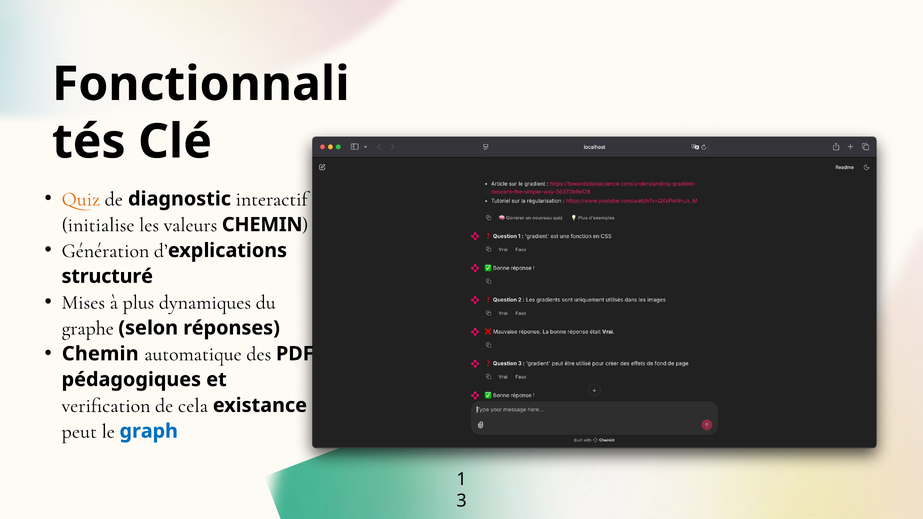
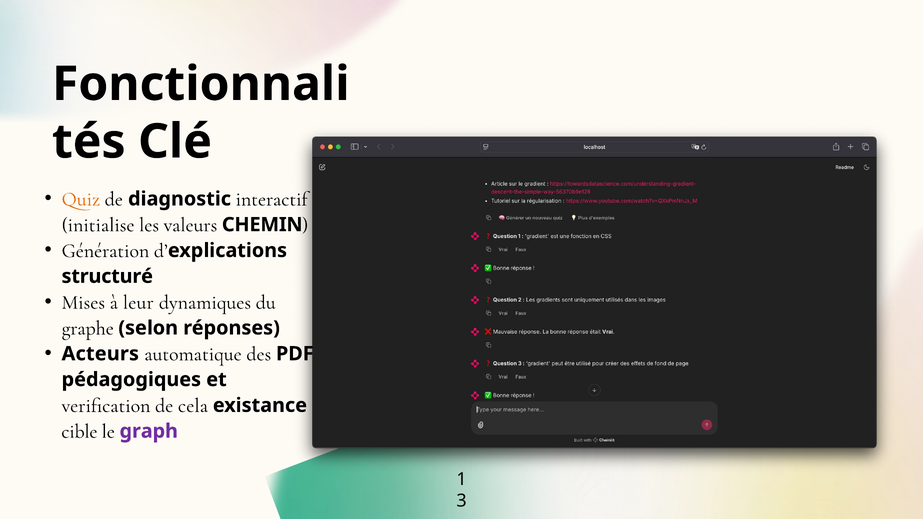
plus: plus -> leur (138, 302)
Chemin: Chemin -> Acteurs (100, 354)
peut: peut -> cible (79, 431)
graph colour: blue -> purple (149, 431)
